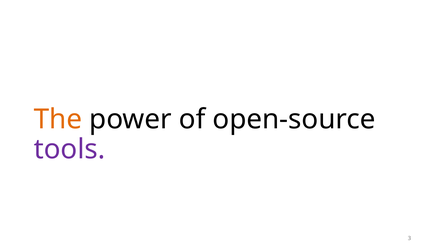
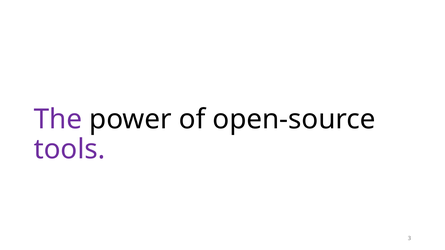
The colour: orange -> purple (58, 120)
